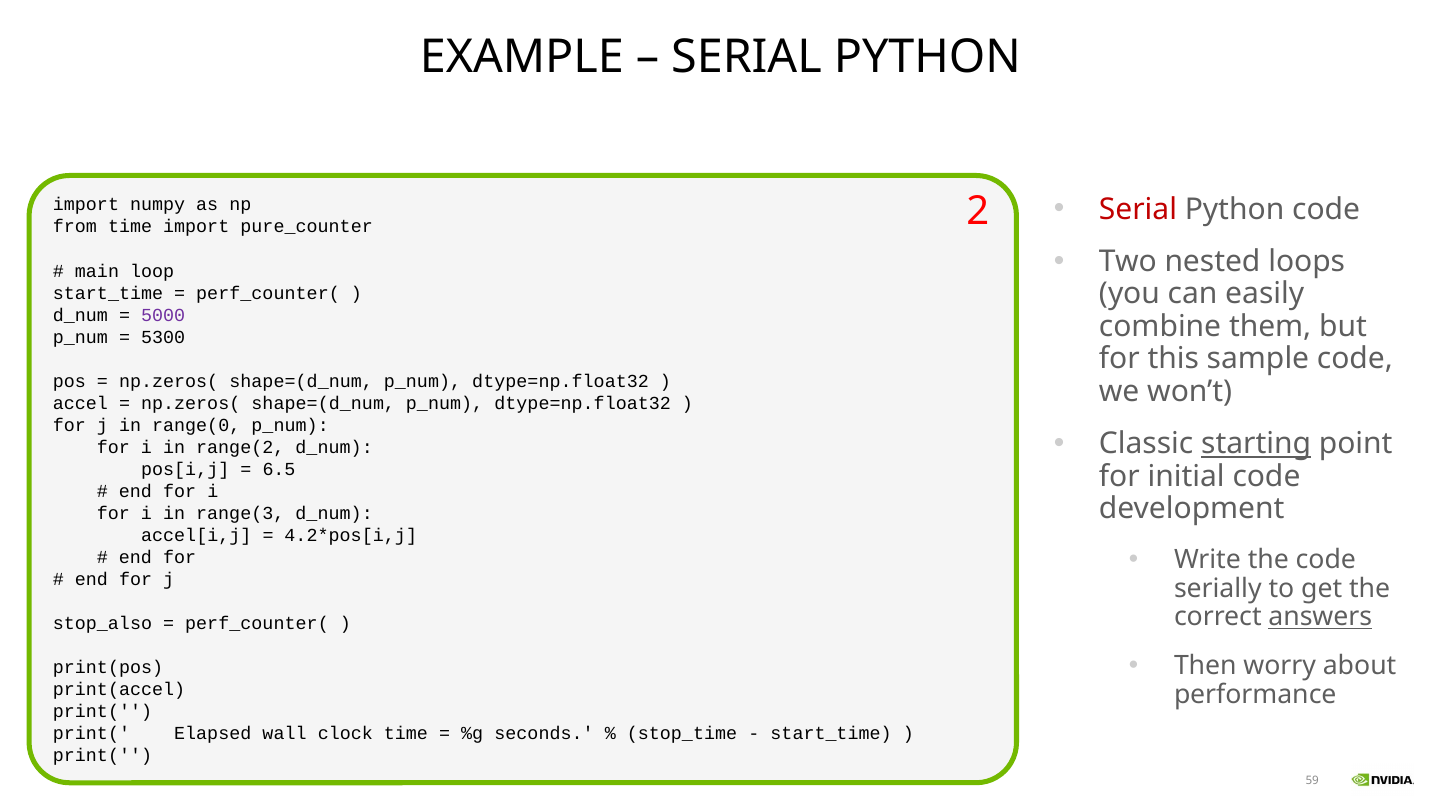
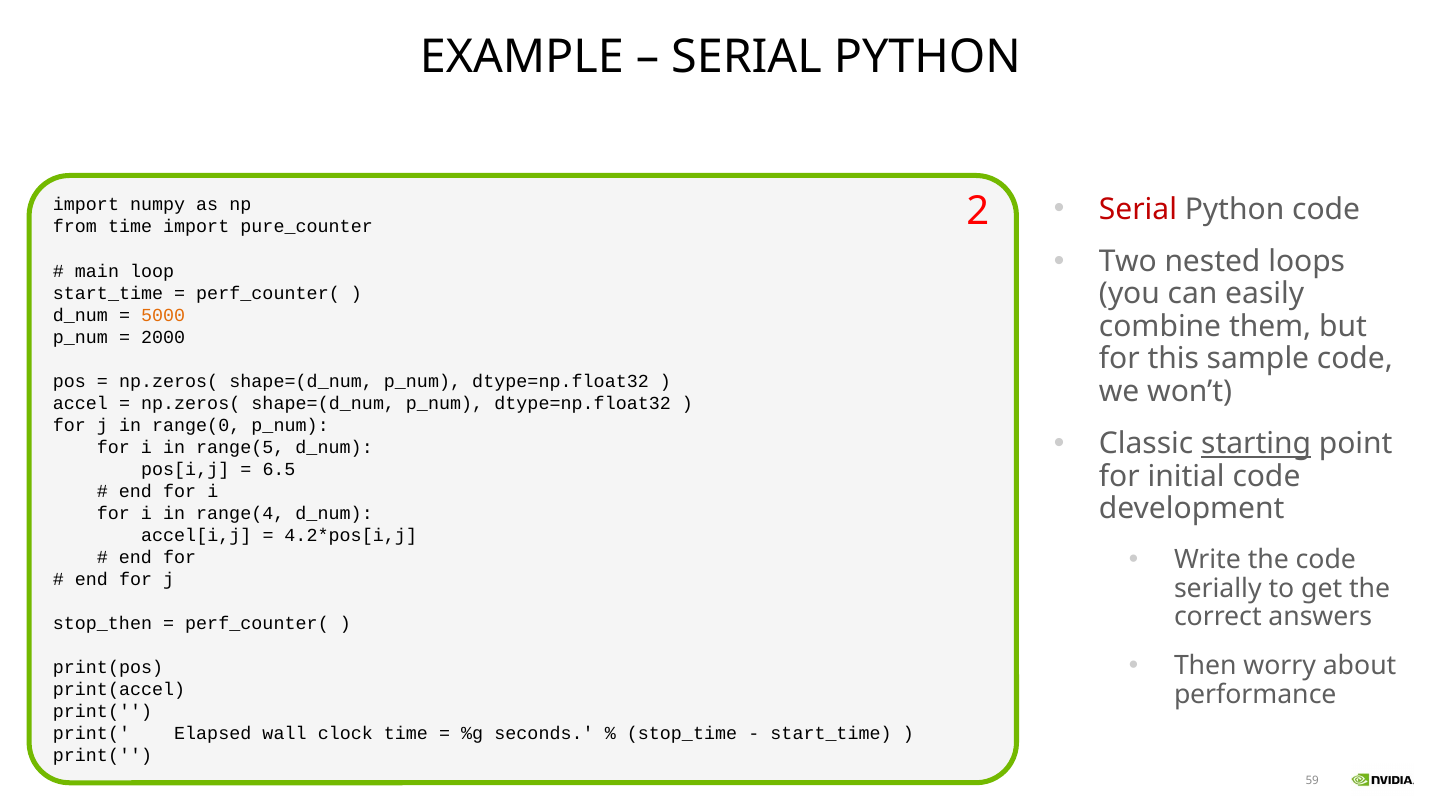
5000 colour: purple -> orange (163, 315)
5300: 5300 -> 2000 (163, 337)
range(2: range(2 -> range(5 (240, 447)
range(3: range(3 -> range(4 (240, 513)
answers underline: present -> none (1320, 617)
stop_also: stop_also -> stop_then (102, 623)
